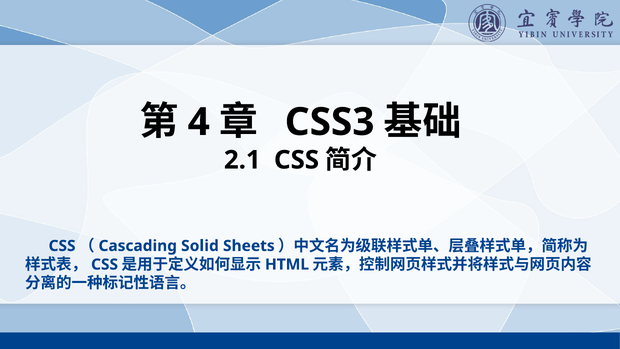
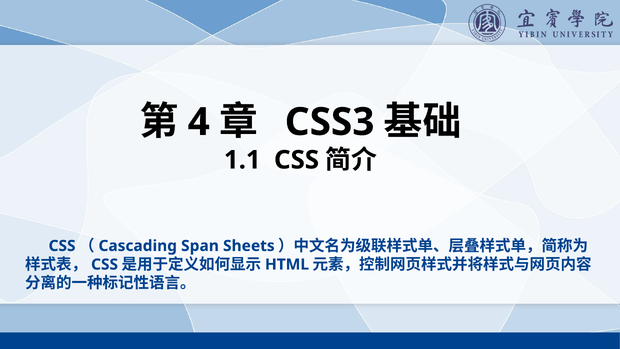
2.1: 2.1 -> 1.1 (242, 160)
Solid: Solid -> Span (200, 246)
